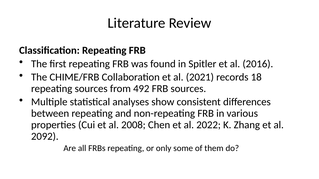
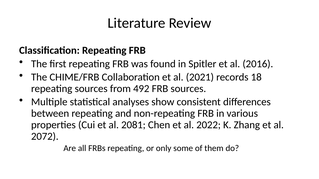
2008: 2008 -> 2081 (133, 125)
2092: 2092 -> 2072 (45, 137)
